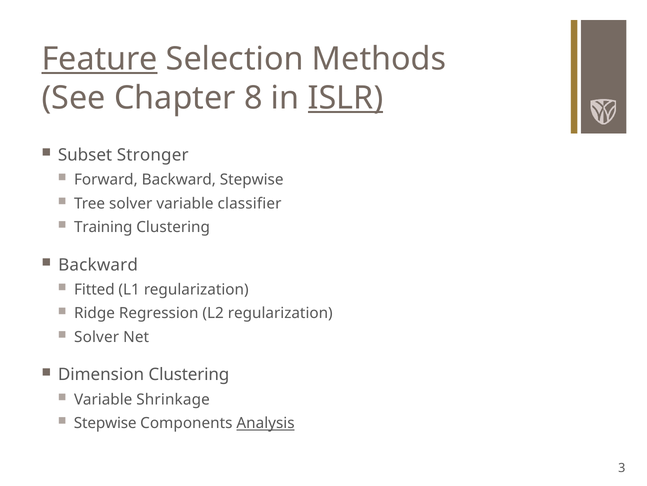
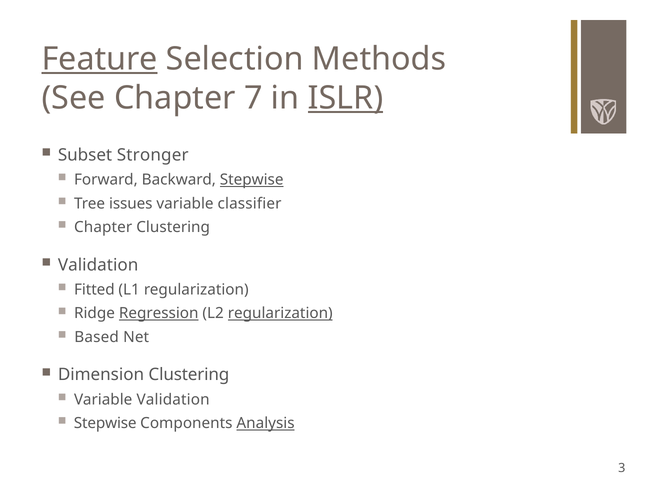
8: 8 -> 7 (253, 98)
Stepwise underline: none -> present (252, 180)
Tree solver: solver -> issues (131, 203)
Training: Training -> Chapter (103, 227)
Backward: Backward -> Validation (98, 265)
Regression underline: none -> present (159, 313)
regularization underline: none -> present (280, 313)
Solver: Solver -> Based (97, 337)
Variable Shrinkage: Shrinkage -> Validation (173, 399)
